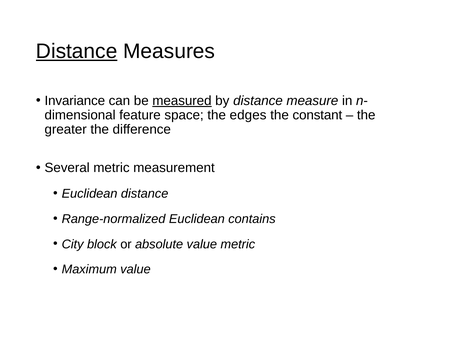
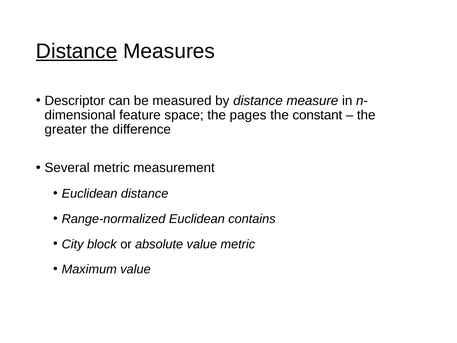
Invariance: Invariance -> Descriptor (75, 101)
measured underline: present -> none (182, 101)
edges: edges -> pages (248, 115)
